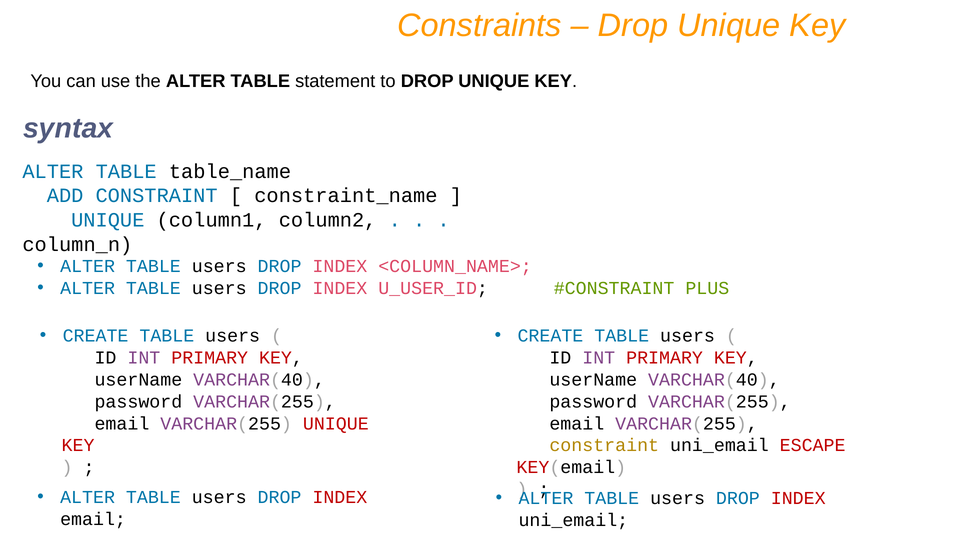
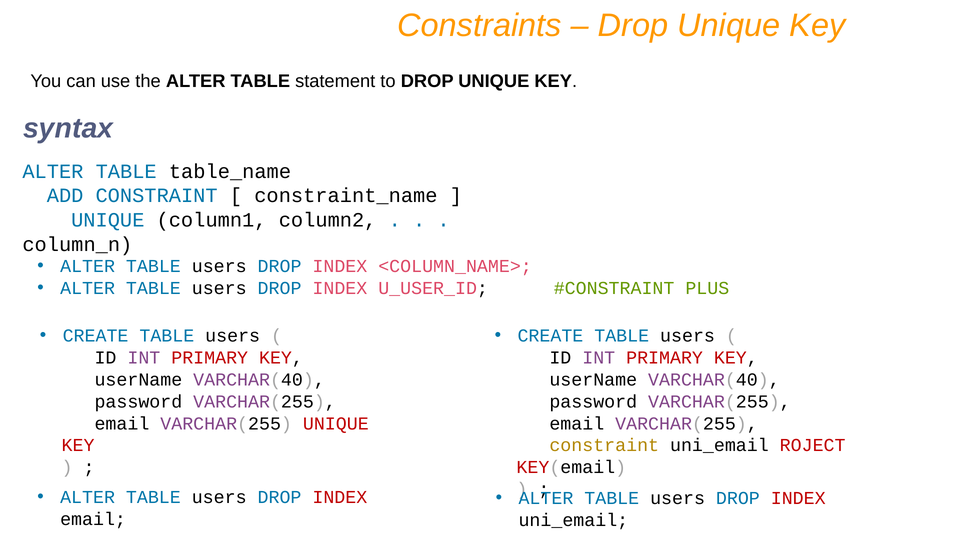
ESCAPE: ESCAPE -> ROJECT (813, 446)
